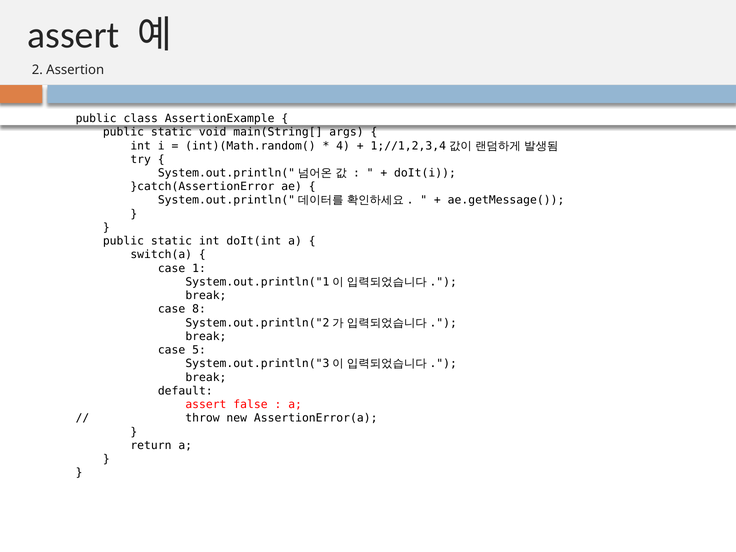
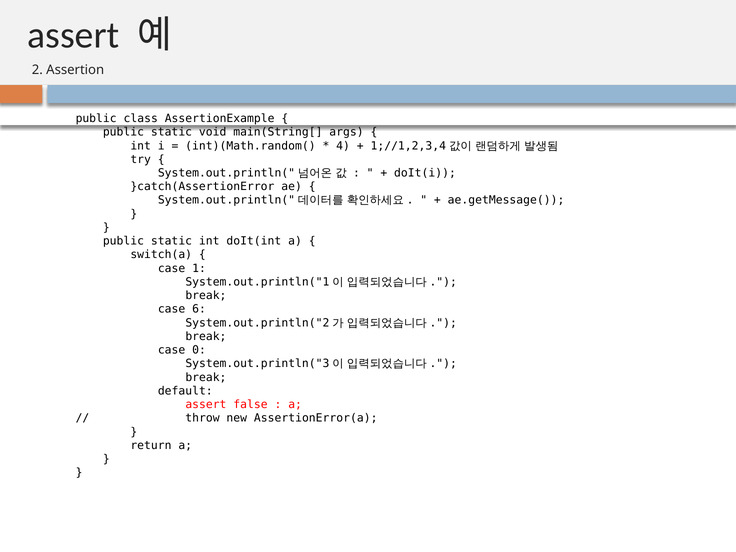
8: 8 -> 6 (199, 309)
5: 5 -> 0 (199, 350)
